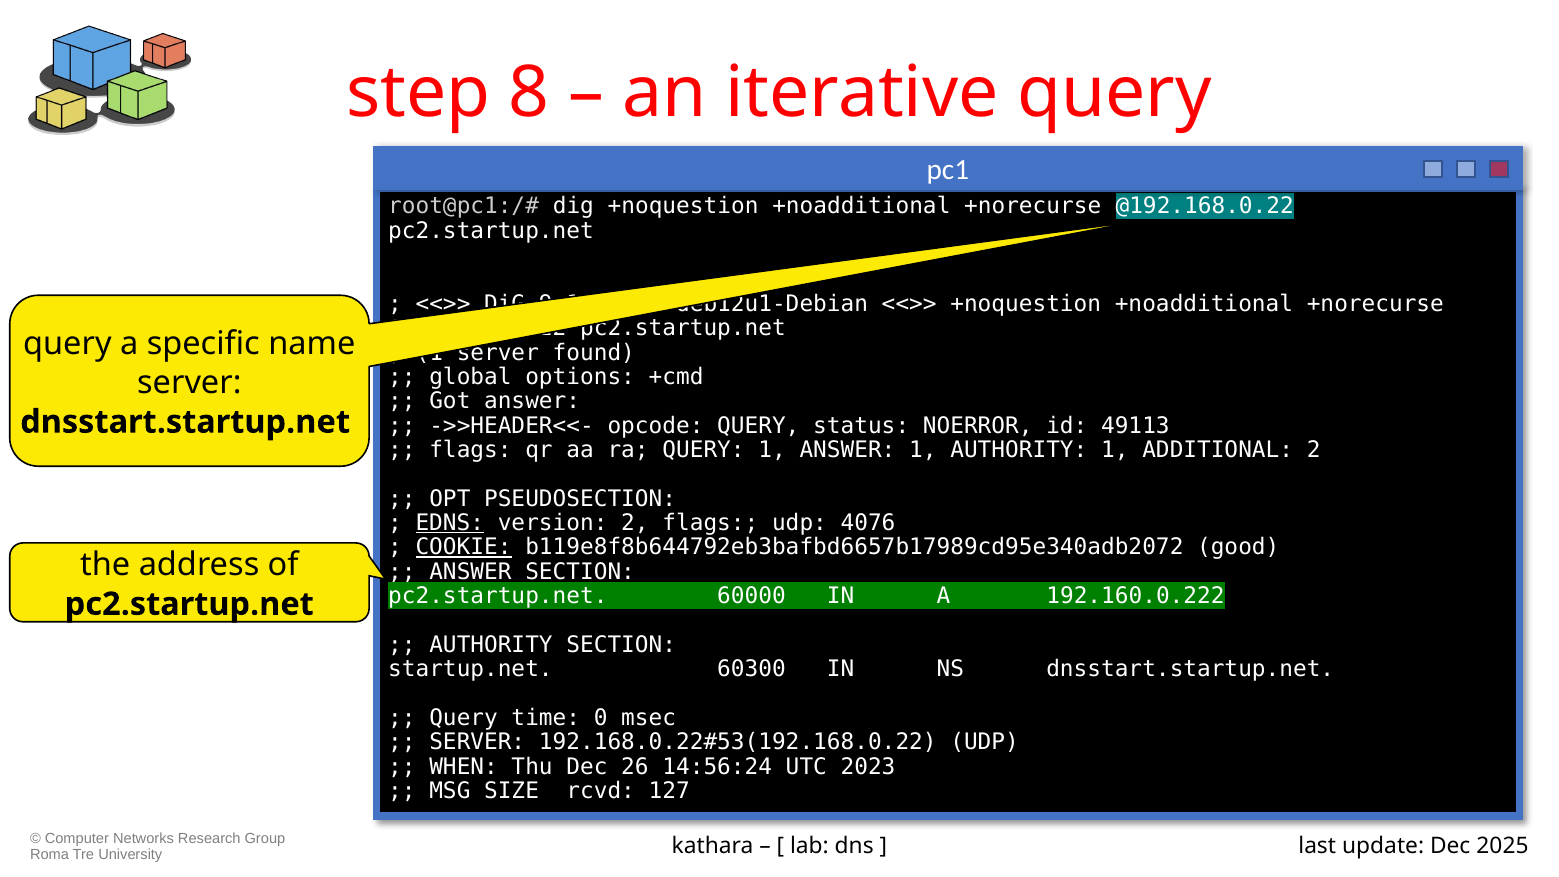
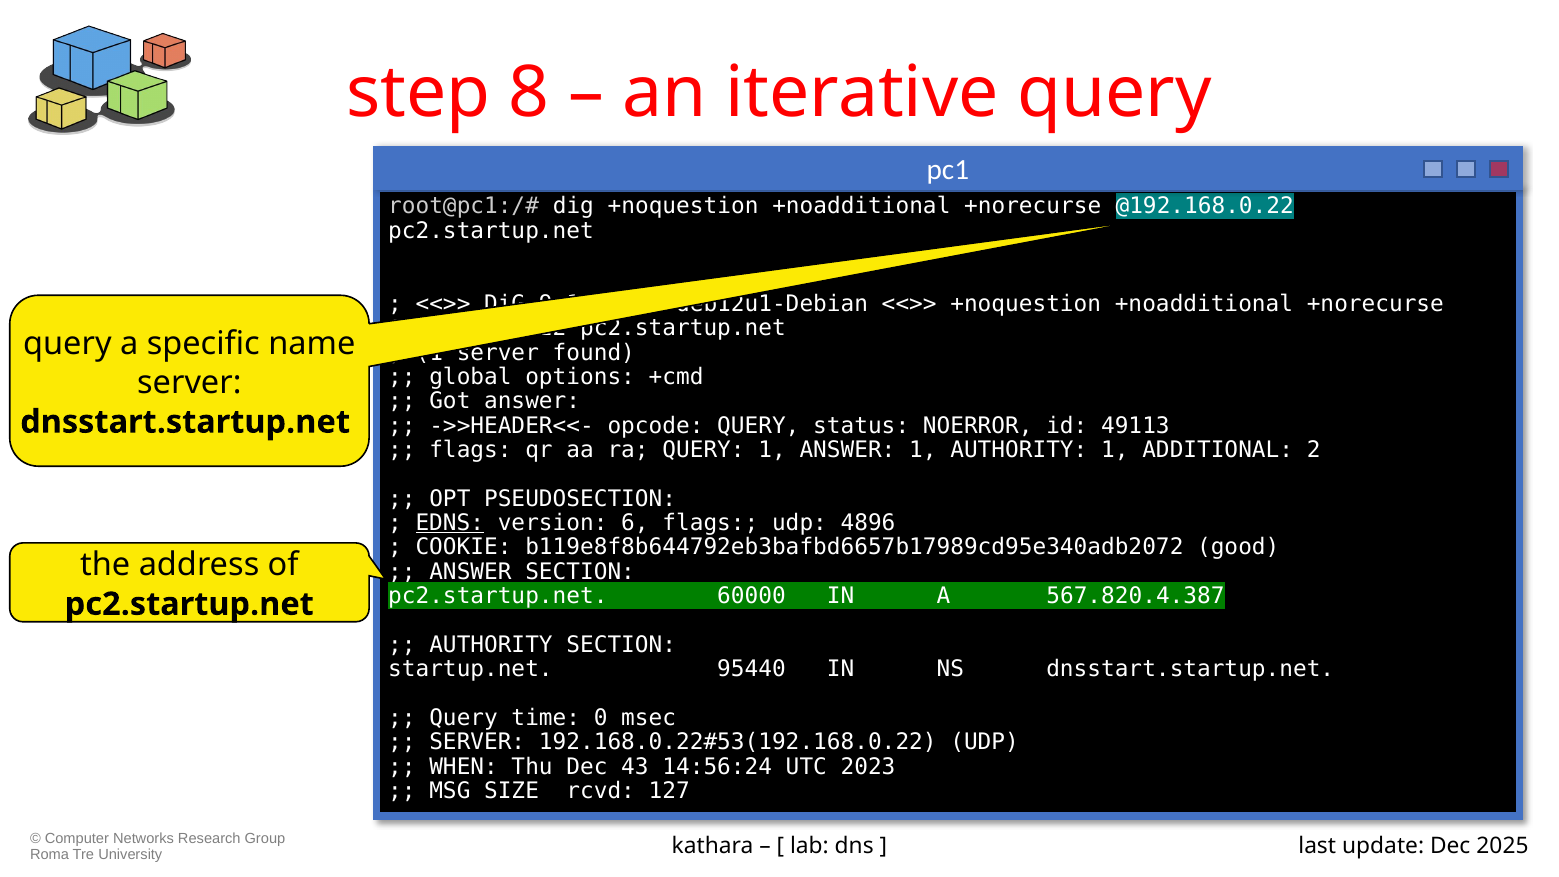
version 2: 2 -> 6 (635, 523)
4076: 4076 -> 4896 (868, 523)
COOKIE underline: present -> none (464, 547)
192.160.0.222: 192.160.0.222 -> 567.820.4.387 (1135, 596)
60300: 60300 -> 95440 (751, 669)
26: 26 -> 43 (635, 766)
